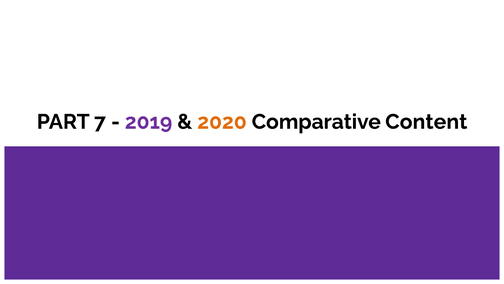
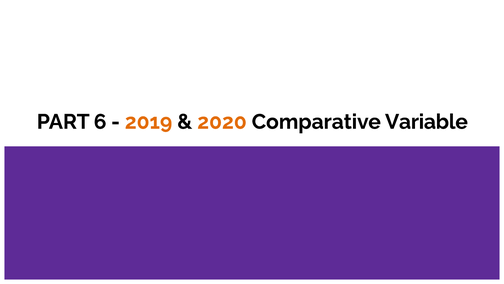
7: 7 -> 6 (100, 122)
2019 colour: purple -> orange (149, 122)
Content: Content -> Variable (426, 122)
